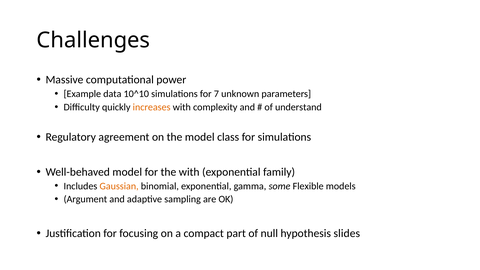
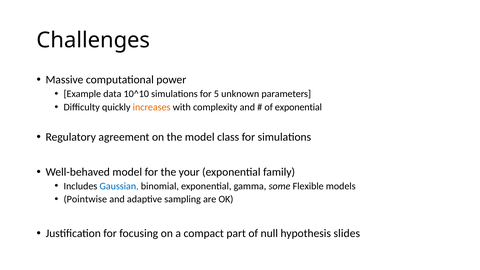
7: 7 -> 5 (216, 94)
of understand: understand -> exponential (298, 107)
the with: with -> your (189, 172)
Gaussian colour: orange -> blue (119, 186)
Argument: Argument -> Pointwise (85, 199)
